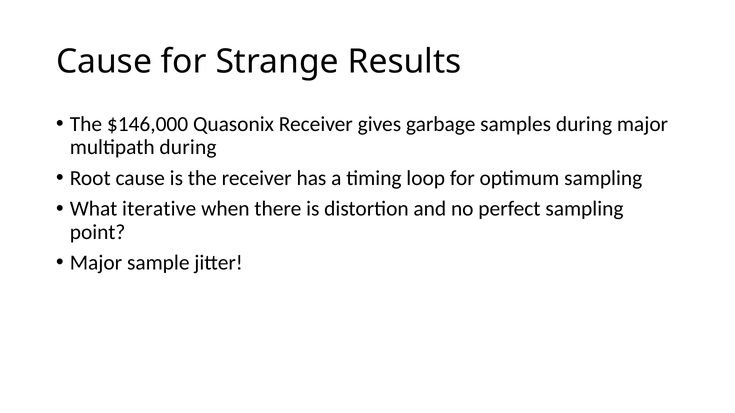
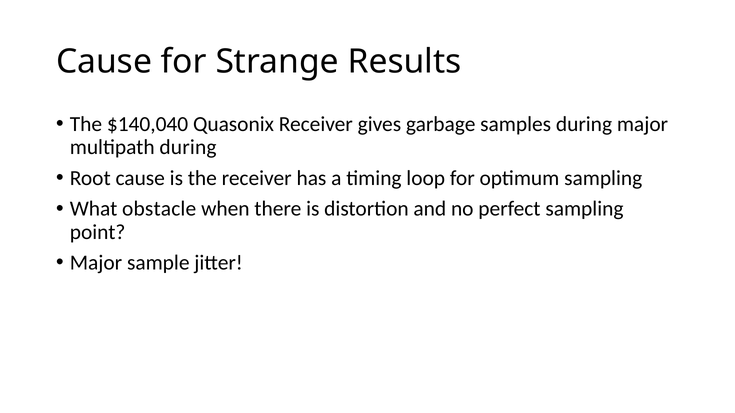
$146,000: $146,000 -> $140,040 (148, 124)
iterative: iterative -> obstacle (159, 209)
